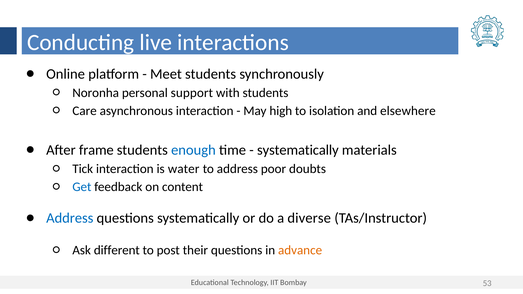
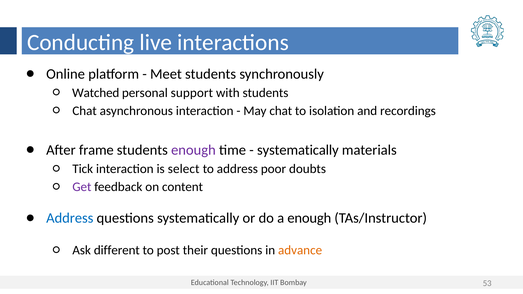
Noronha: Noronha -> Watched (96, 93)
Care: Care -> Chat (85, 111)
May high: high -> chat (281, 111)
elsewhere: elsewhere -> recordings (408, 111)
enough colour: blue -> purple (193, 150)
water: water -> select (184, 169)
Get colour: blue -> purple (82, 187)
a diverse: diverse -> enough (309, 218)
